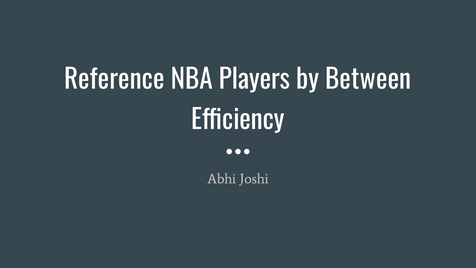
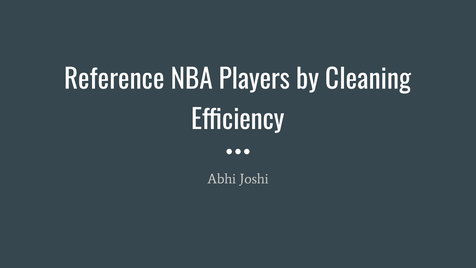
Between: Between -> Cleaning (368, 80)
